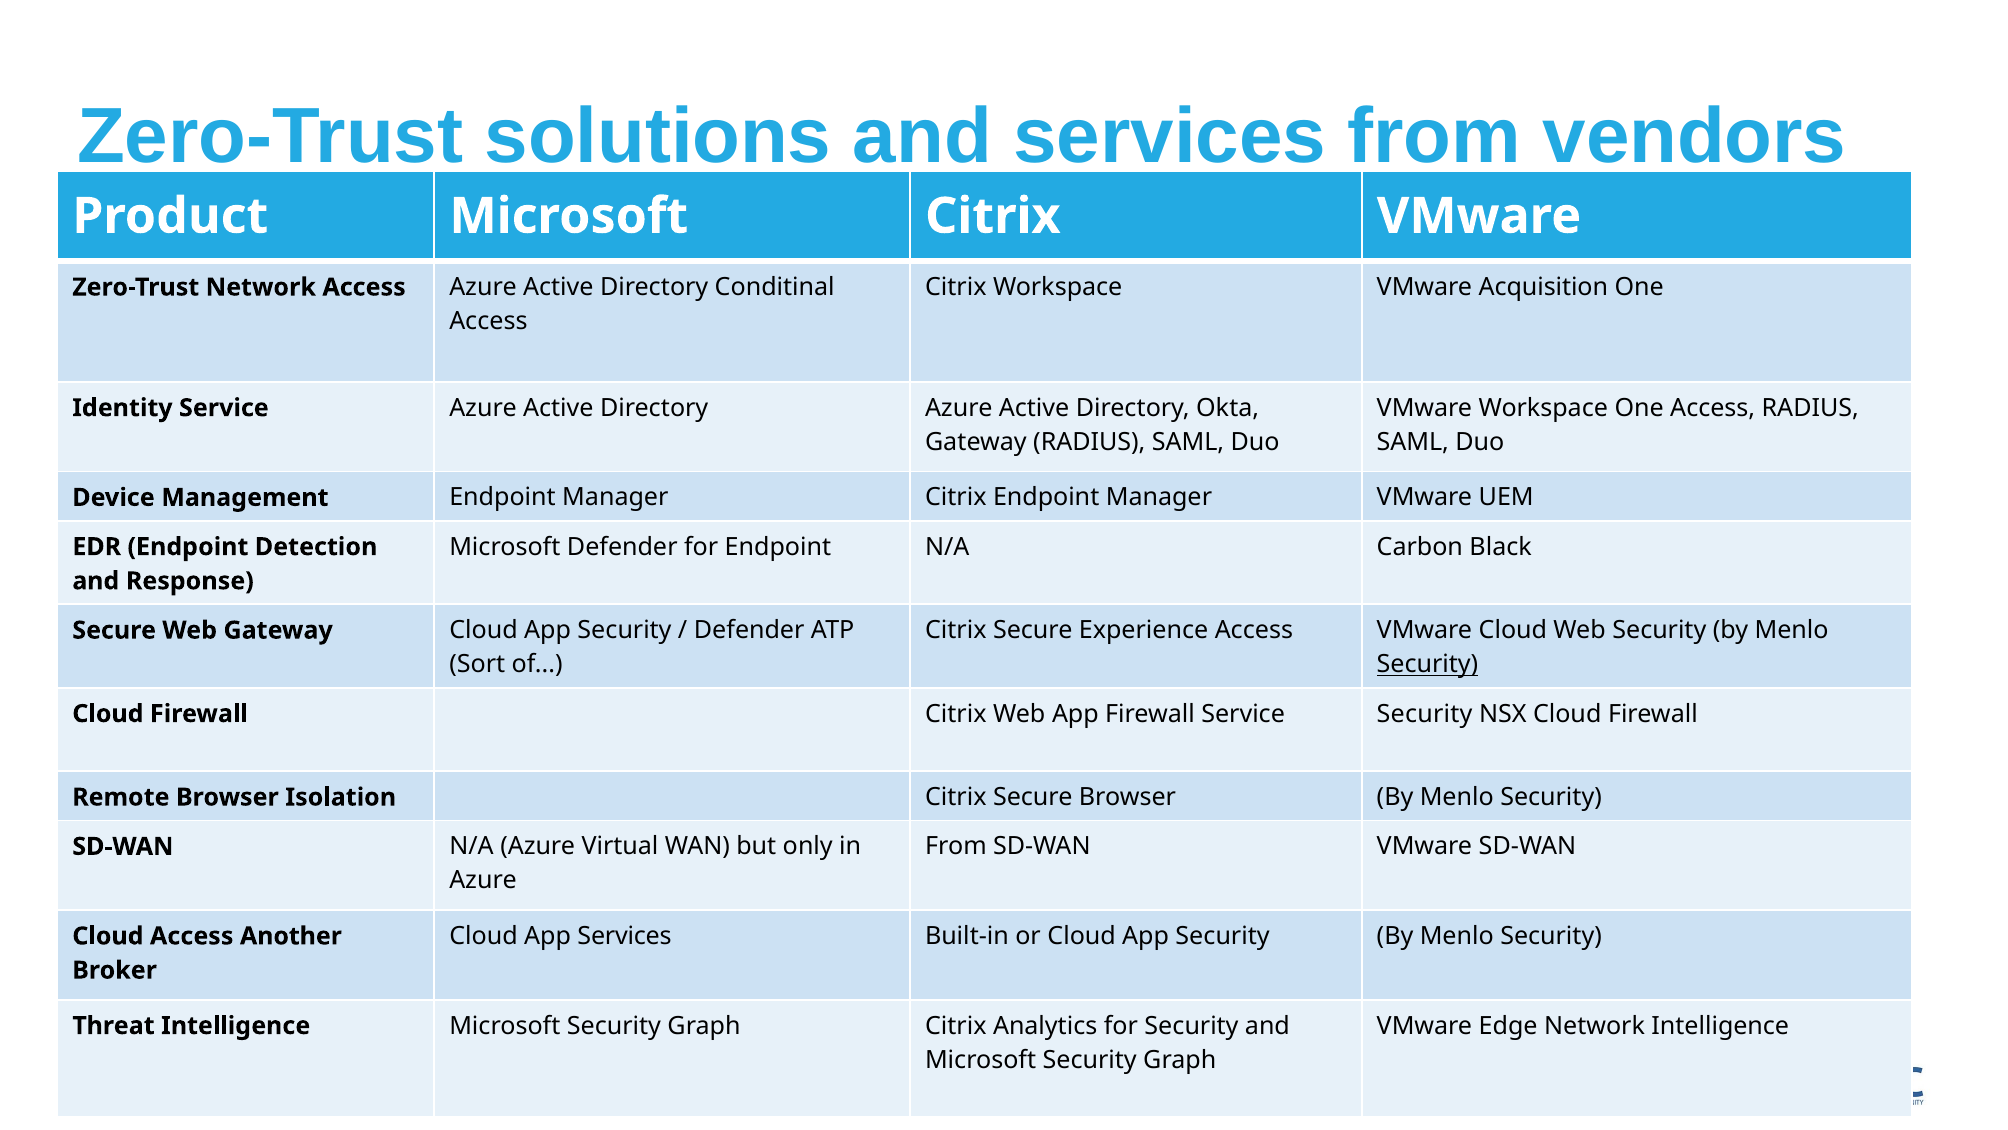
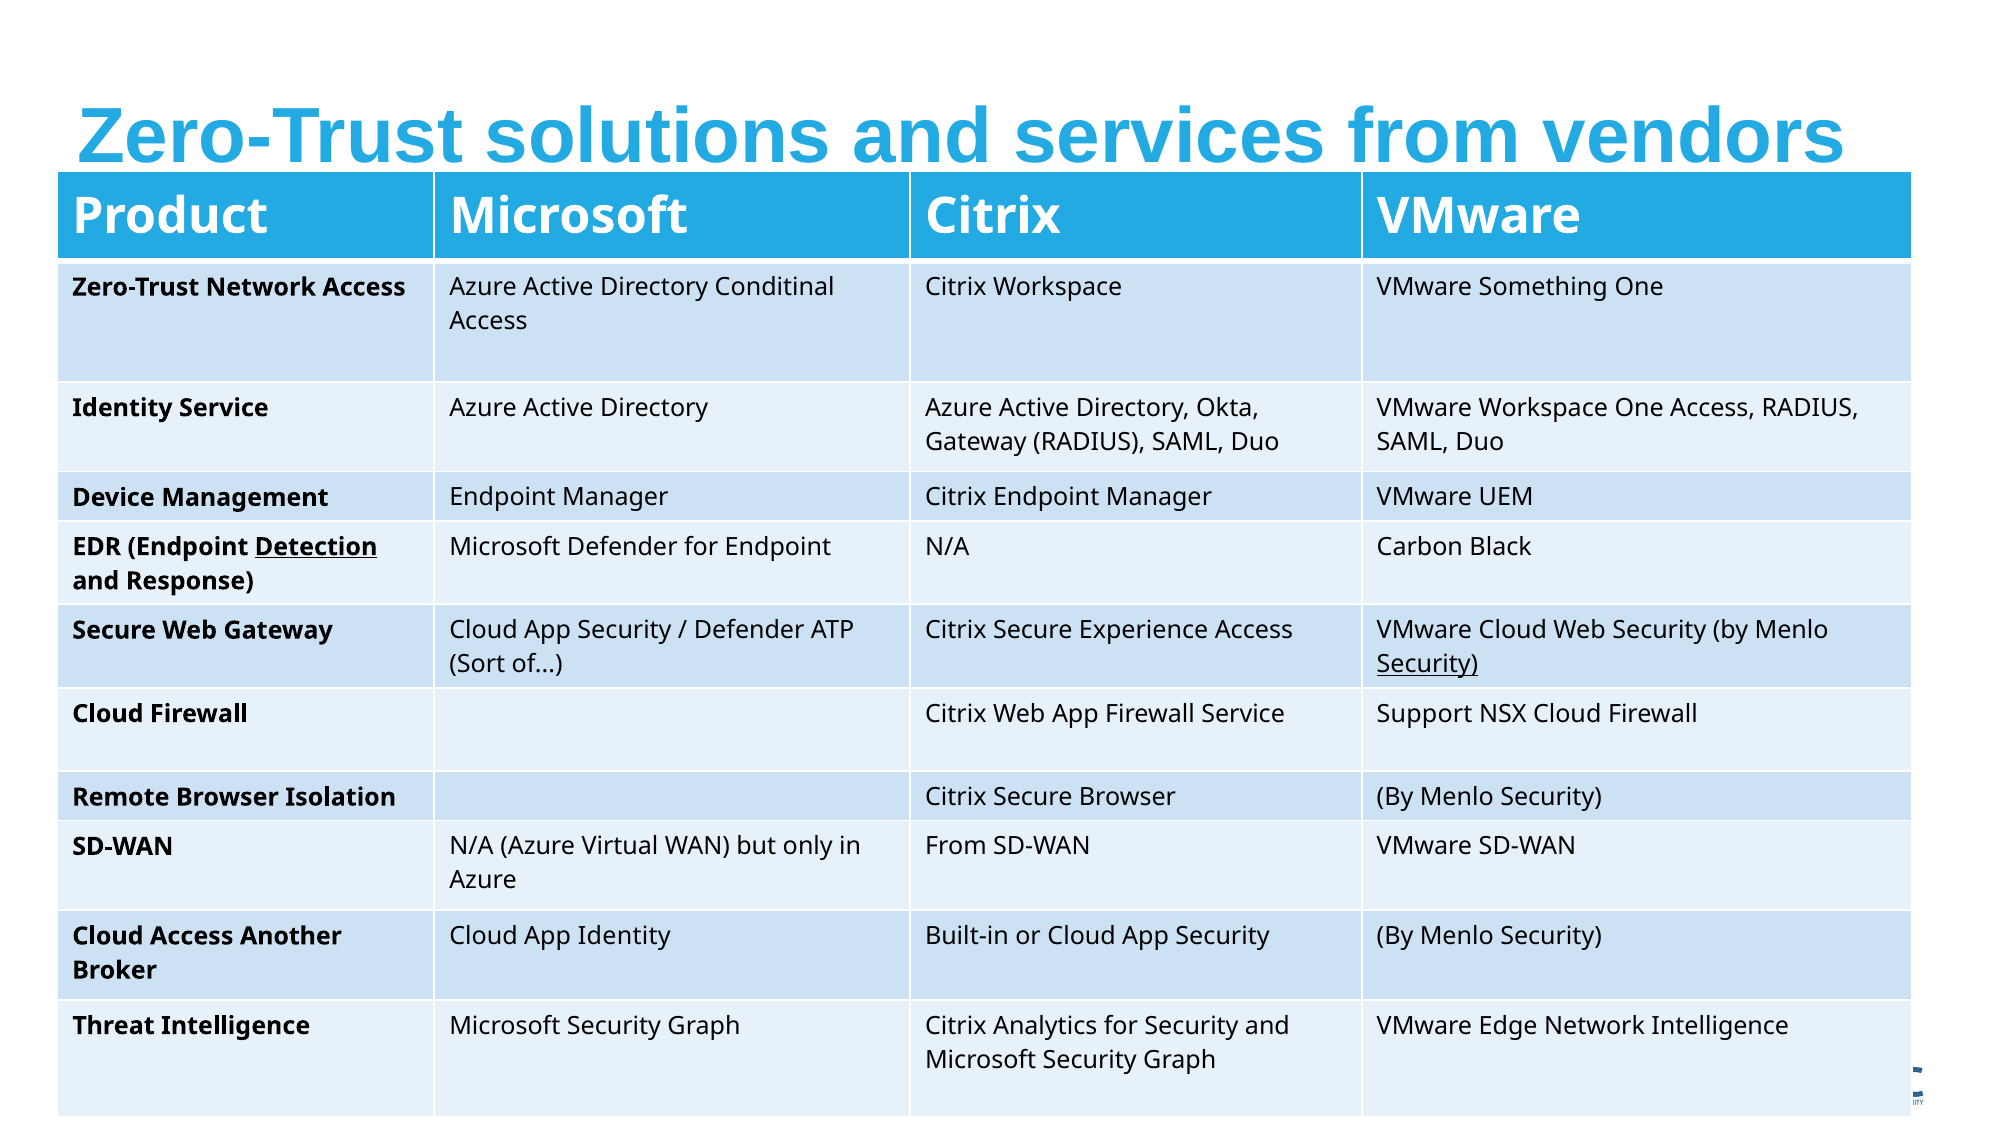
Acquisition: Acquisition -> Something (1543, 287)
Detection underline: none -> present (316, 547)
Service Security: Security -> Support (1425, 713)
App Services: Services -> Identity (624, 936)
